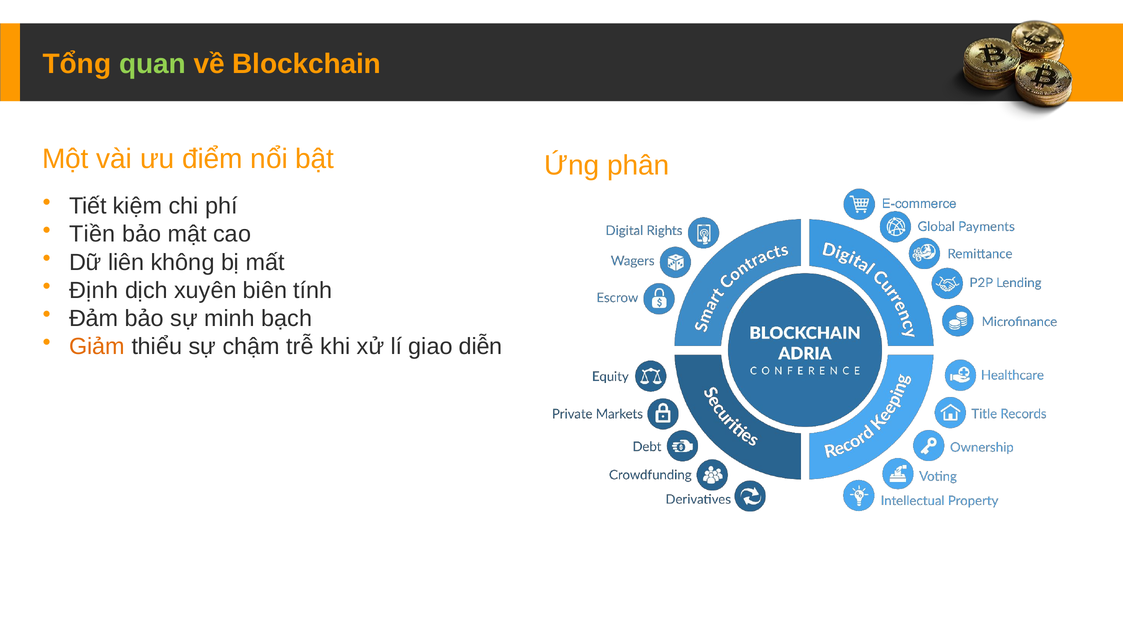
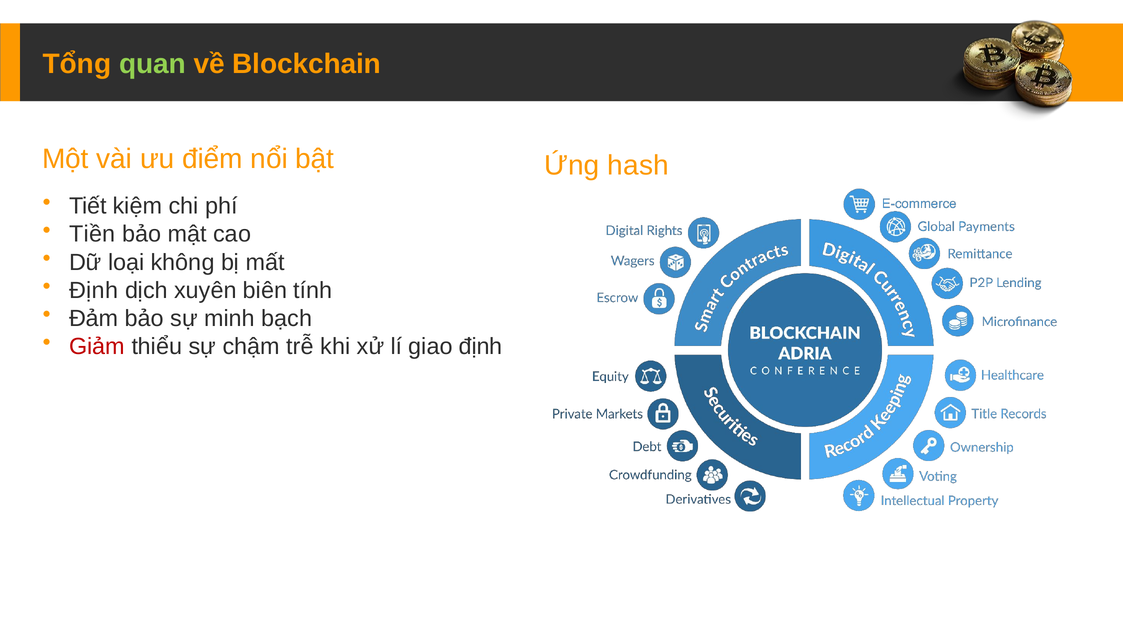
phân: phân -> hash (638, 166)
liên: liên -> loại (126, 263)
Giảm colour: orange -> red (97, 347)
giao diễn: diễn -> định (481, 347)
